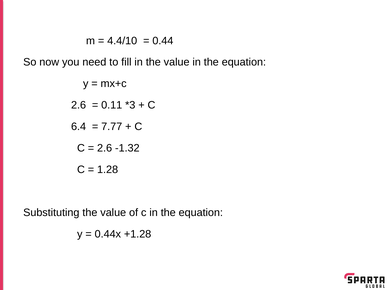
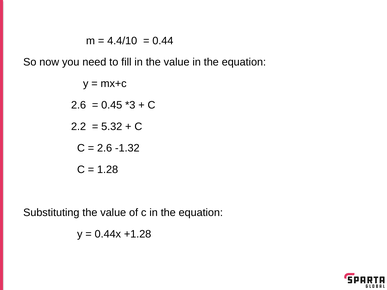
0.11: 0.11 -> 0.45 (112, 105)
6.4: 6.4 -> 2.2 (79, 127)
7.77: 7.77 -> 5.32 (112, 127)
